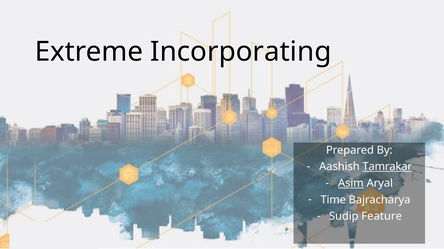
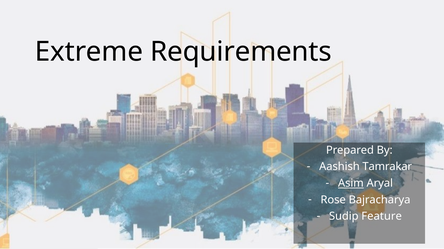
Incorporating: Incorporating -> Requirements (241, 52)
Tamrakar underline: present -> none (387, 167)
Time: Time -> Rose (333, 200)
